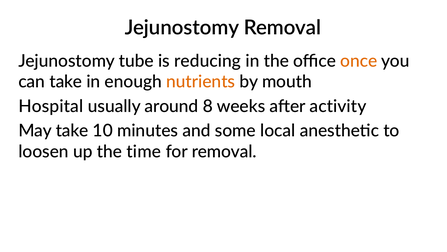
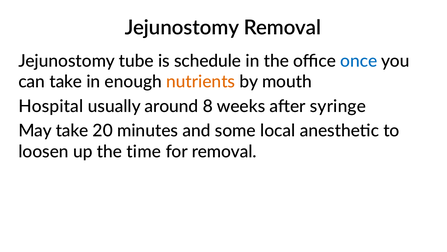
reducing: reducing -> schedule (208, 61)
once colour: orange -> blue (359, 61)
activity: activity -> syringe (338, 106)
10: 10 -> 20 (103, 130)
